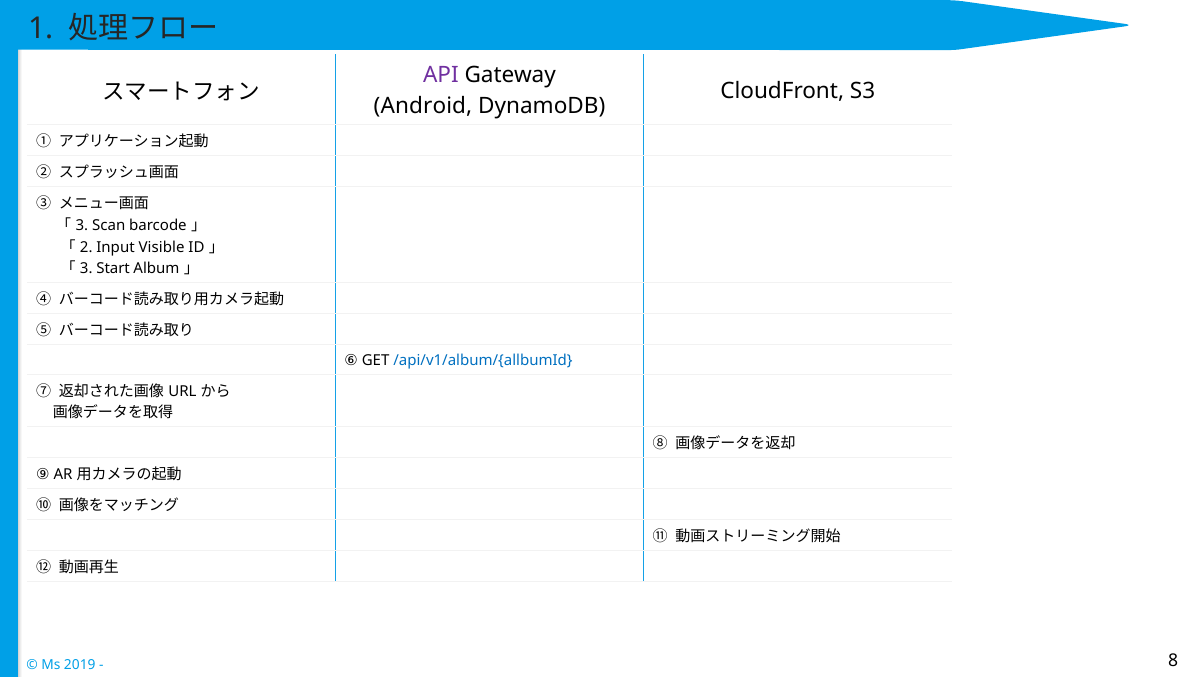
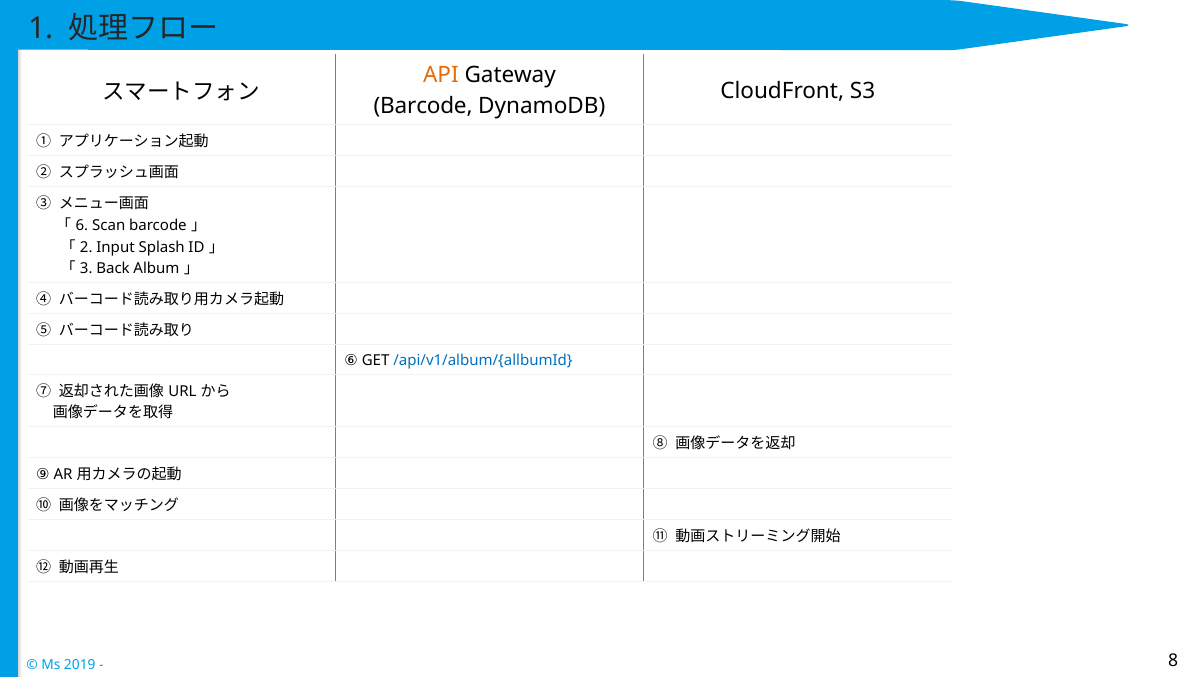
API colour: purple -> orange (441, 75)
Android: Android -> Barcode (423, 106)
3: 3 -> 6 (82, 225)
Visible: Visible -> Splash (162, 247)
Start: Start -> Back (113, 269)
